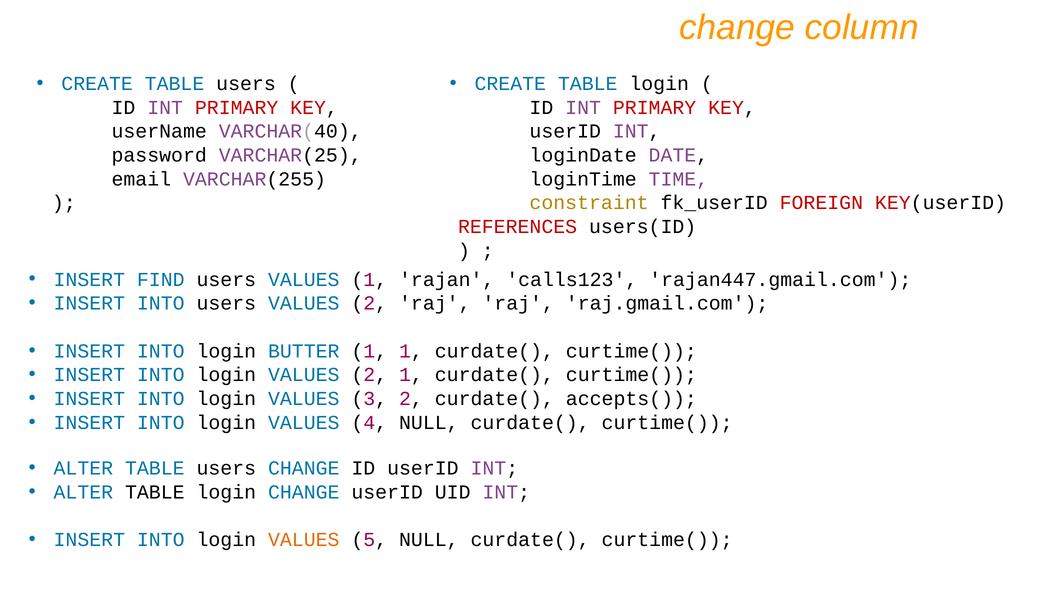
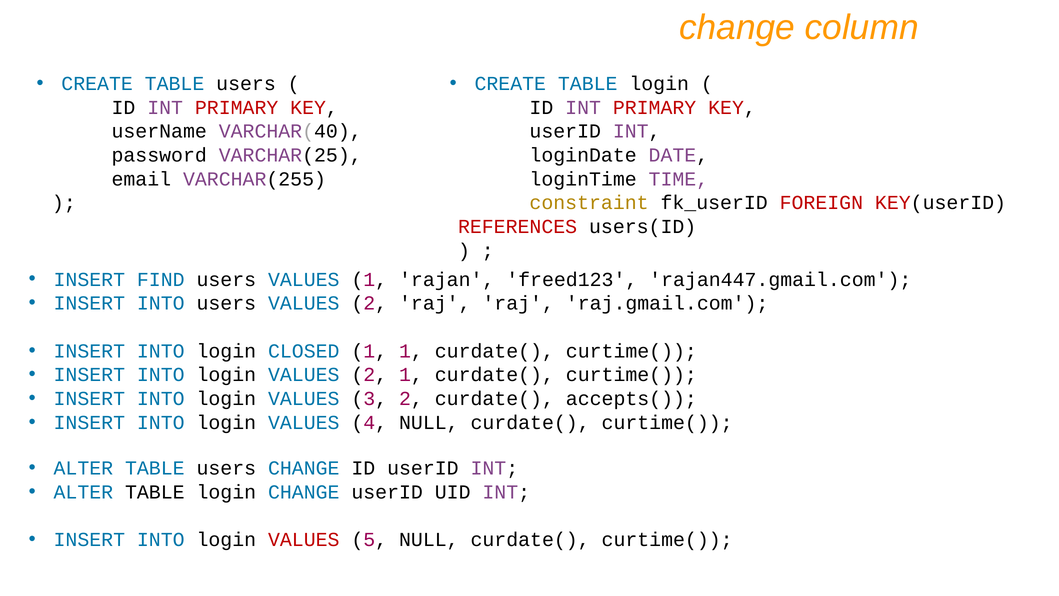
calls123: calls123 -> freed123 (572, 279)
BUTTER: BUTTER -> CLOSED (304, 351)
VALUES colour: orange -> red (304, 539)
